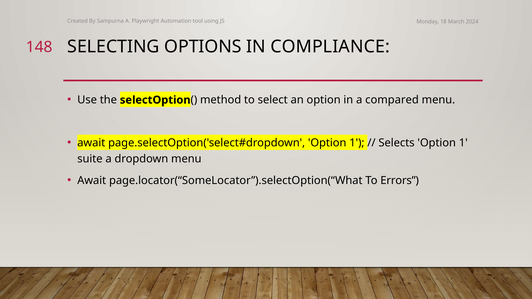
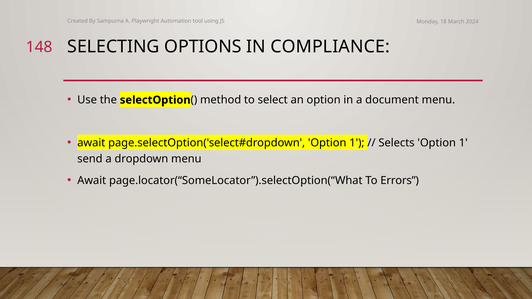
compared: compared -> document (392, 100)
suite: suite -> send (90, 159)
